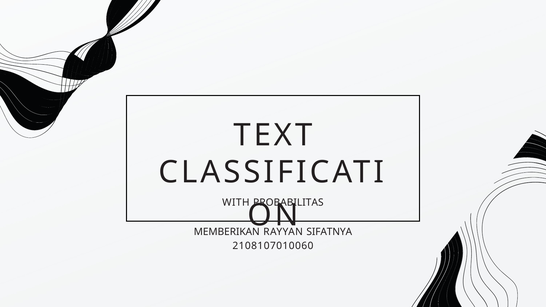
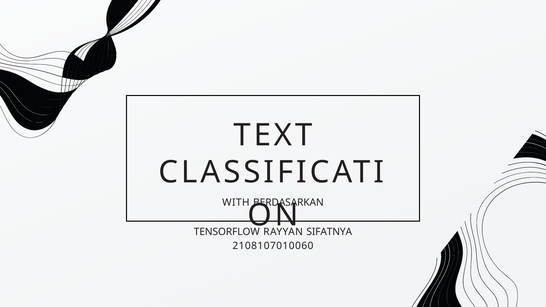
PROBABILITAS: PROBABILITAS -> BERDASARKAN (288, 203)
MEMBERIKAN: MEMBERIKAN -> TENSORFLOW (227, 232)
